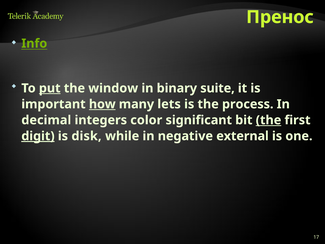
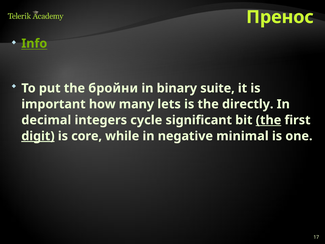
put underline: present -> none (50, 88)
window: window -> бройни (113, 88)
how underline: present -> none (102, 104)
process: process -> directly (248, 104)
color: color -> cycle (146, 120)
disk: disk -> core (87, 136)
external: external -> minimal (242, 136)
